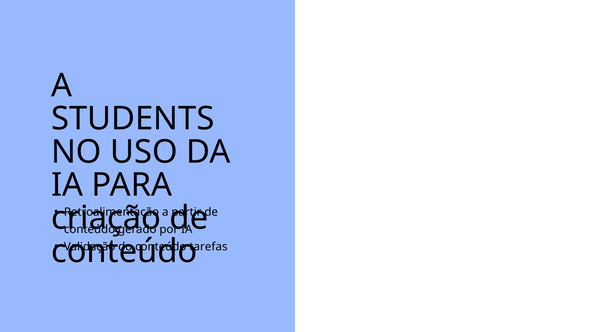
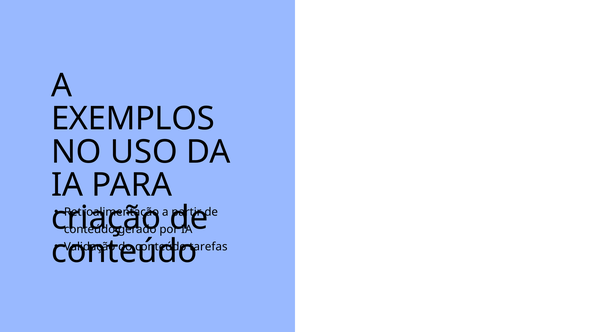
STUDENTS: STUDENTS -> EXEMPLOS (133, 119)
